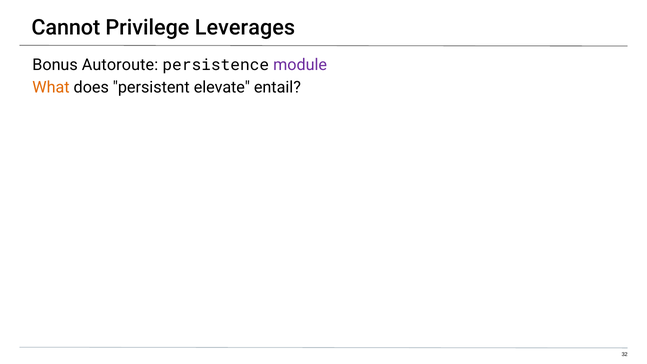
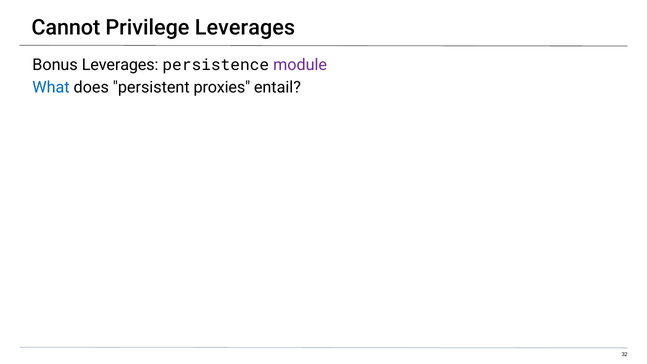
Bonus Autoroute: Autoroute -> Leverages (120, 65)
What colour: orange -> blue (51, 87)
elevate: elevate -> proxies (222, 87)
